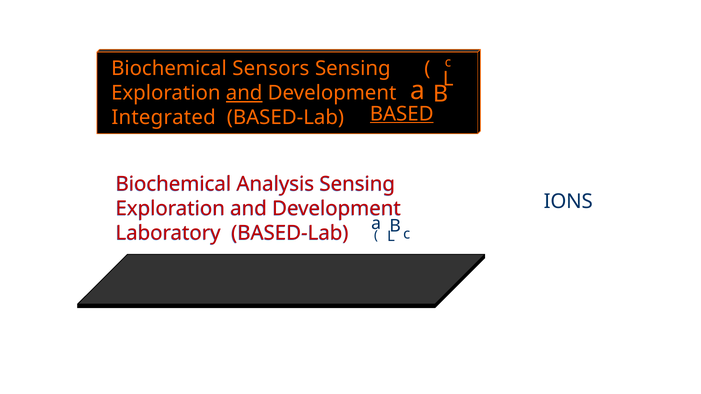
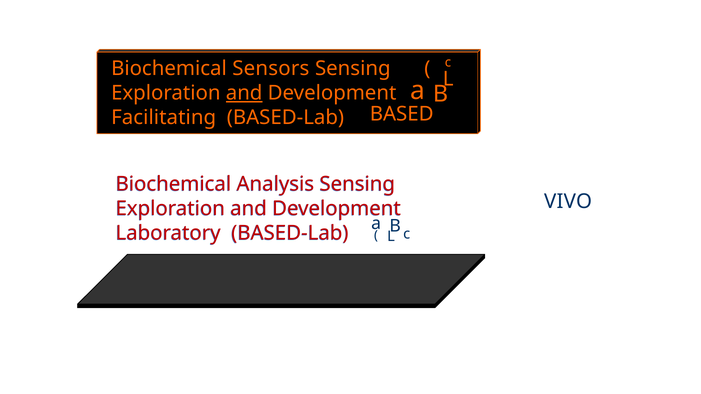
BASED underline: present -> none (402, 114)
Integrated: Integrated -> Facilitating (164, 118)
IONS: IONS -> VIVO (568, 202)
